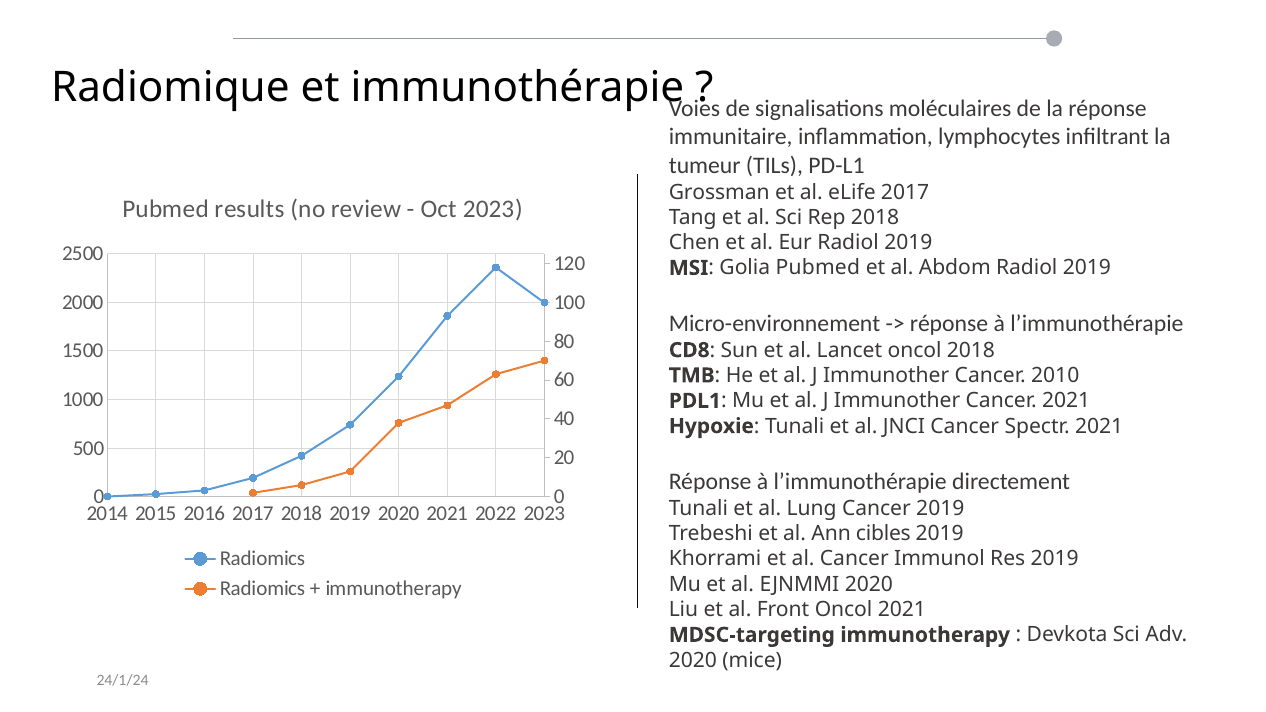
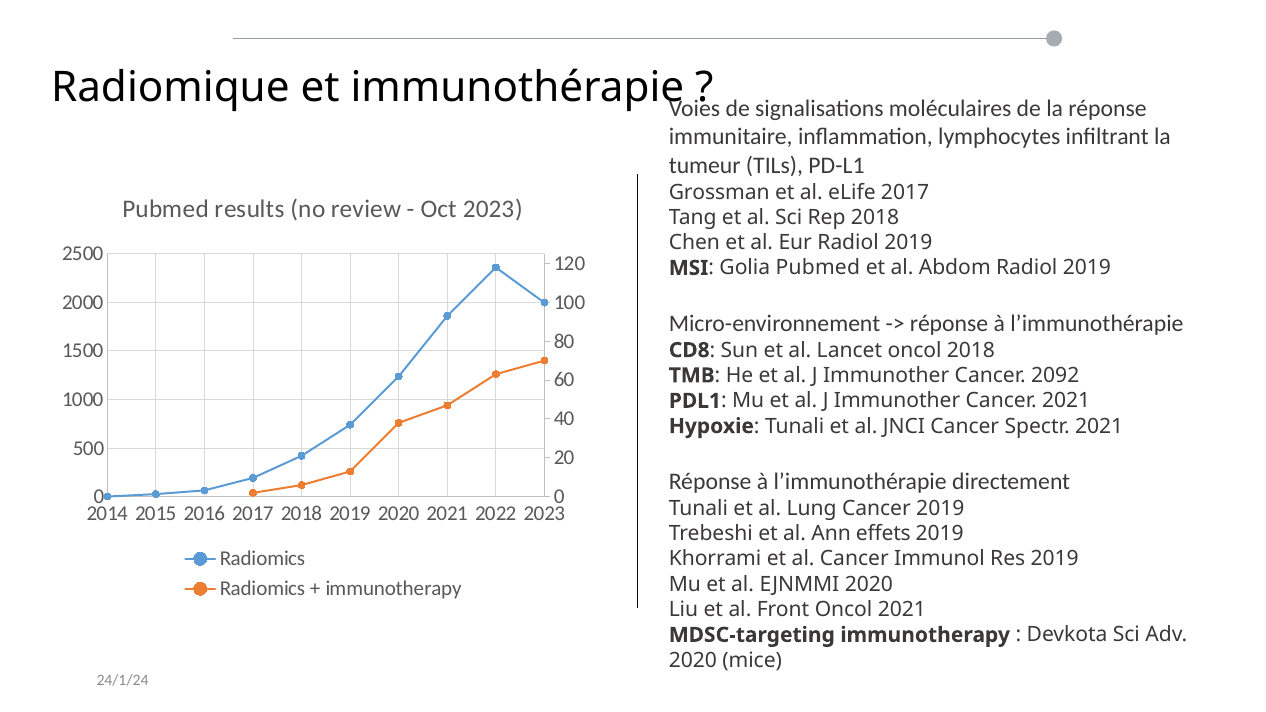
2010: 2010 -> 2092 (1055, 376)
cibles: cibles -> effets (883, 534)
